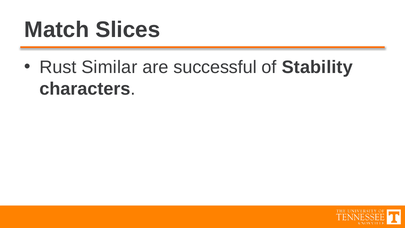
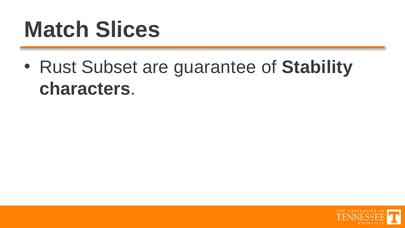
Similar: Similar -> Subset (110, 67)
successful: successful -> guarantee (215, 67)
